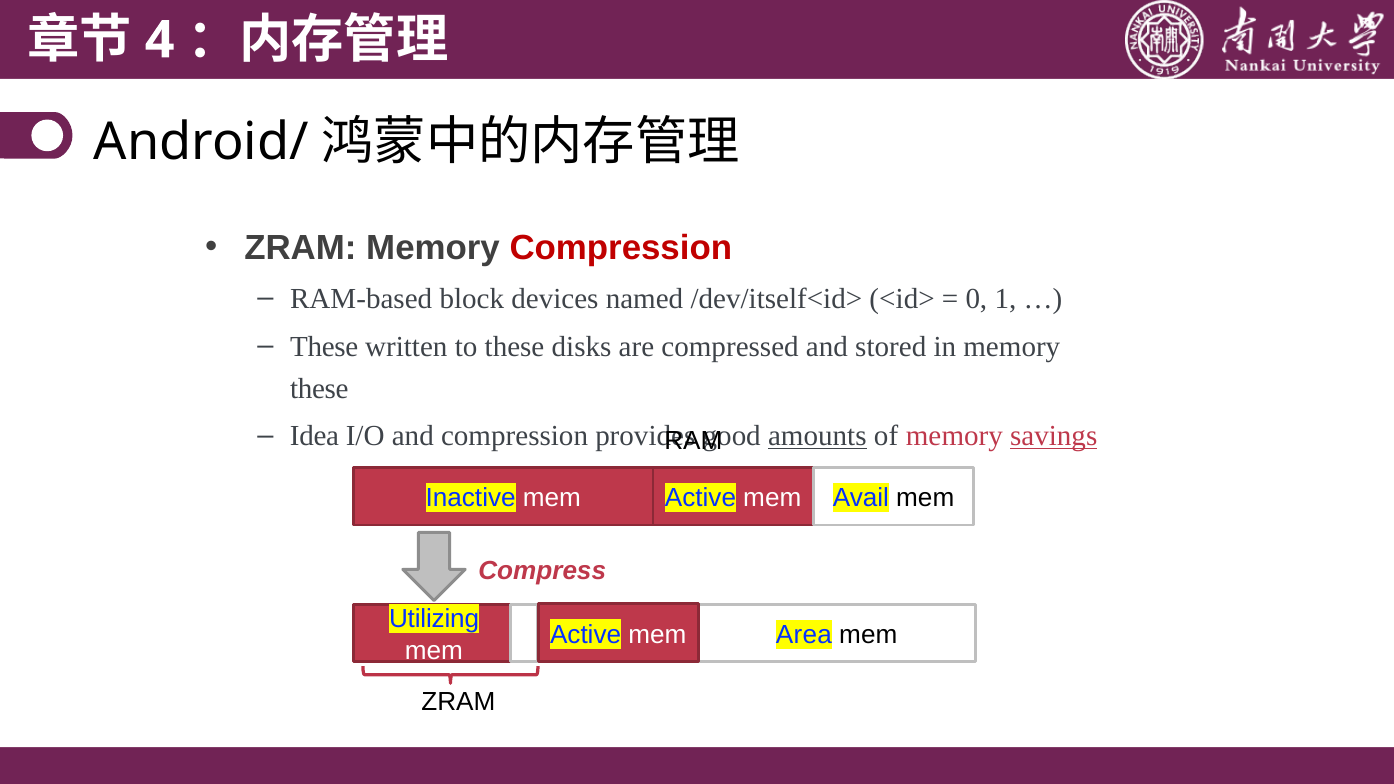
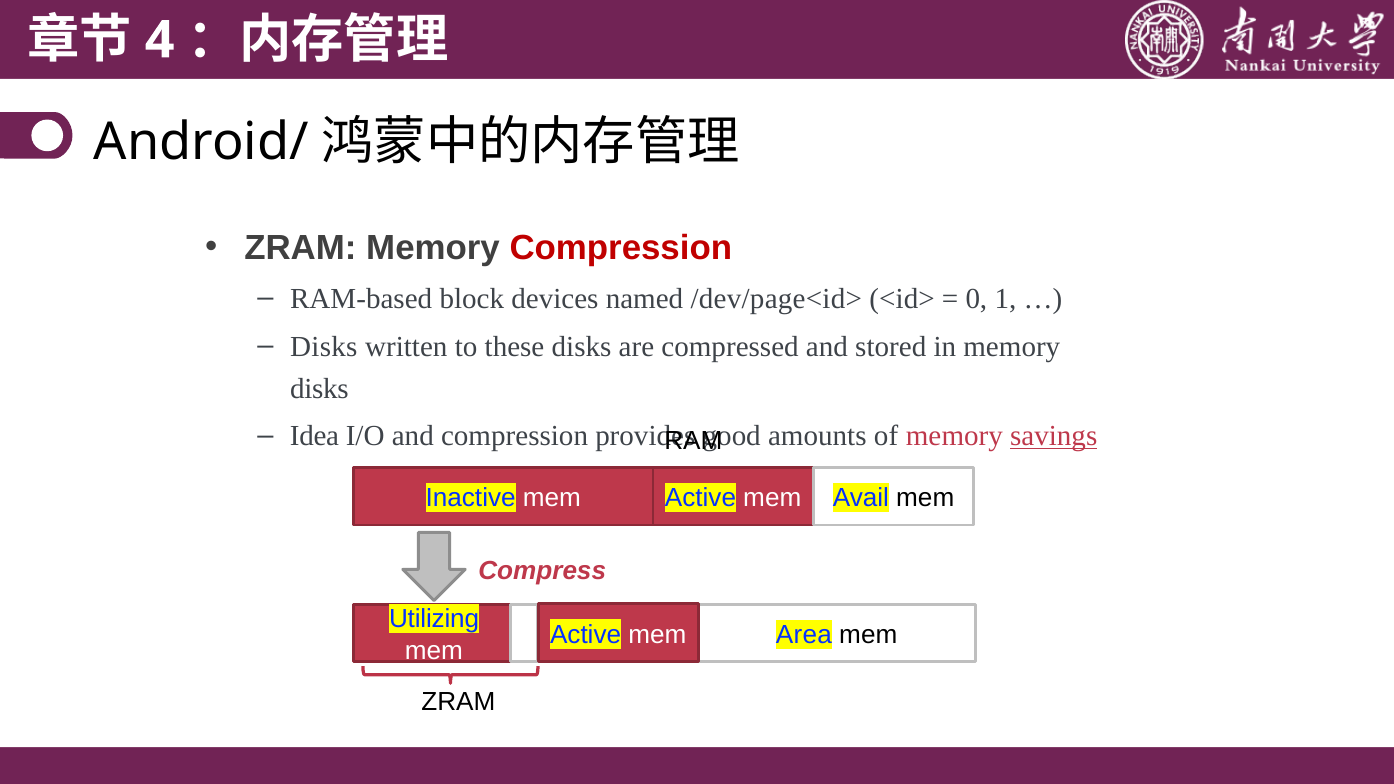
/dev/itself<id>: /dev/itself<id> -> /dev/page<id> (776, 299)
These: These -> Disks (324, 347)
these: these -> disks (319, 388)
amounts underline: present -> none (817, 436)
